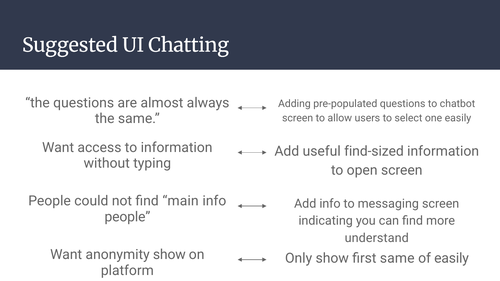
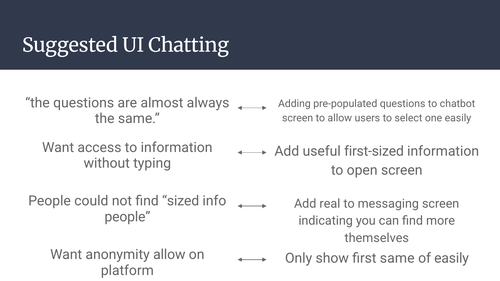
find-sized: find-sized -> first-sized (374, 151)
main: main -> sized (181, 201)
Add info: info -> real (330, 204)
understand: understand -> themselves (377, 238)
anonymity show: show -> allow (169, 255)
